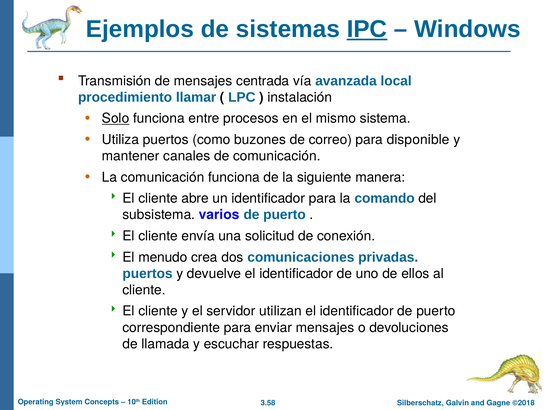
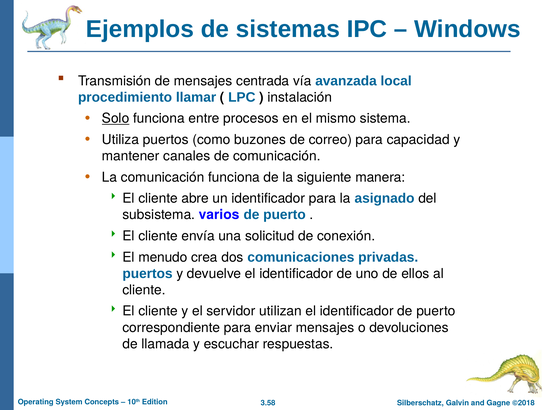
IPC underline: present -> none (367, 29)
disponible: disponible -> capacidad (418, 140)
comando: comando -> asignado (385, 199)
